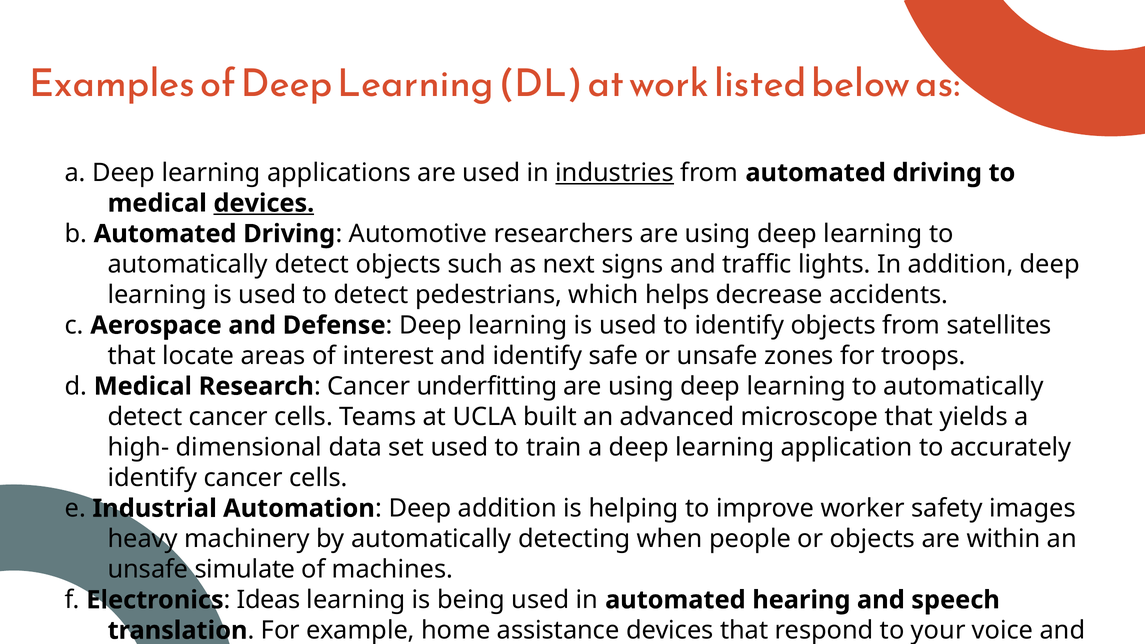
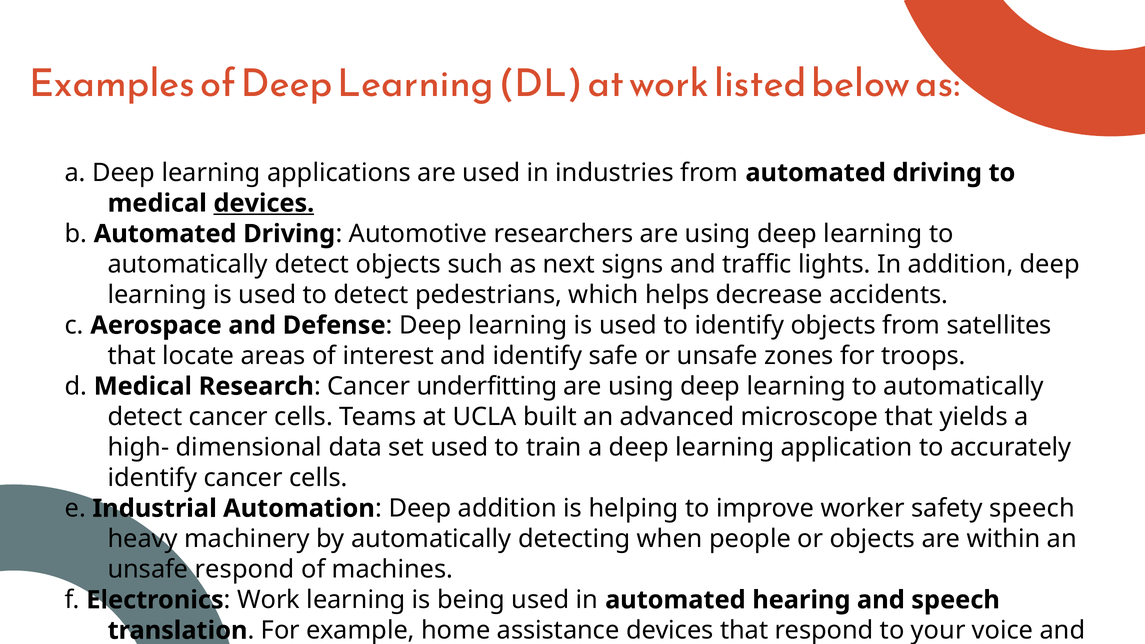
industries underline: present -> none (615, 173)
safety images: images -> speech (1032, 508)
unsafe simulate: simulate -> respond (245, 570)
Electronics Ideas: Ideas -> Work (269, 600)
